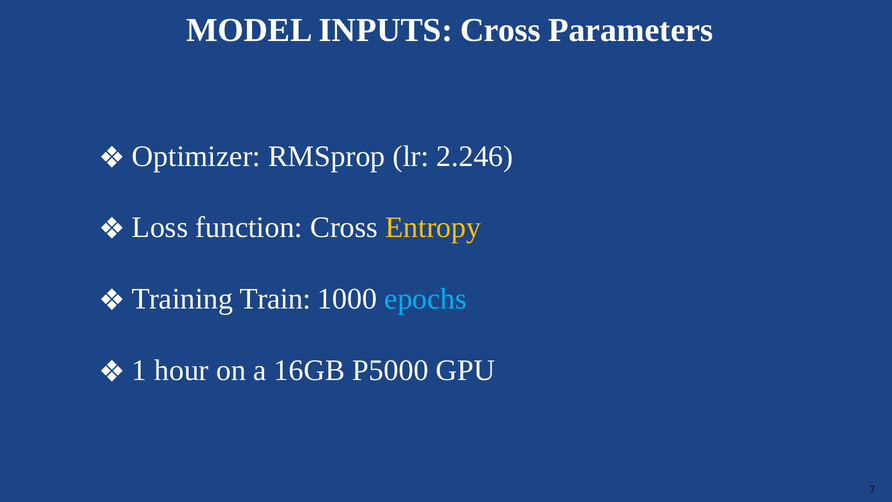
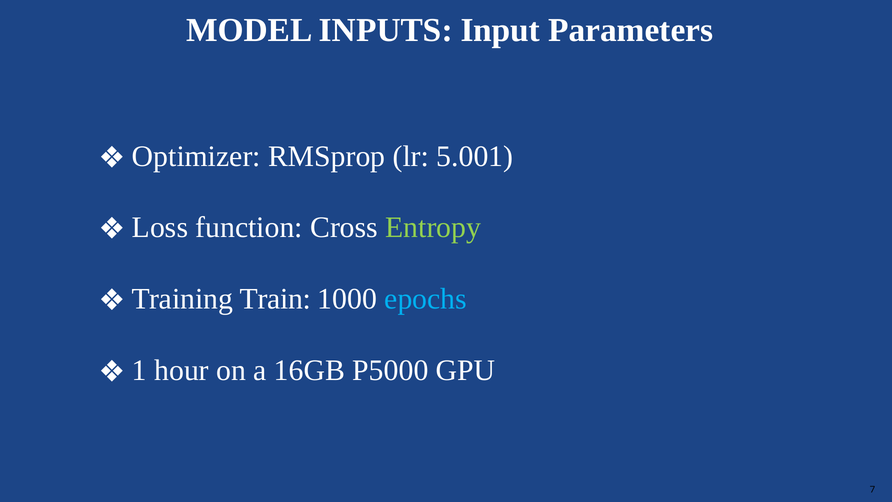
INPUTS Cross: Cross -> Input (500, 30)
2.246: 2.246 -> 5.001 (475, 156)
Entropy colour: yellow -> light green (433, 227)
